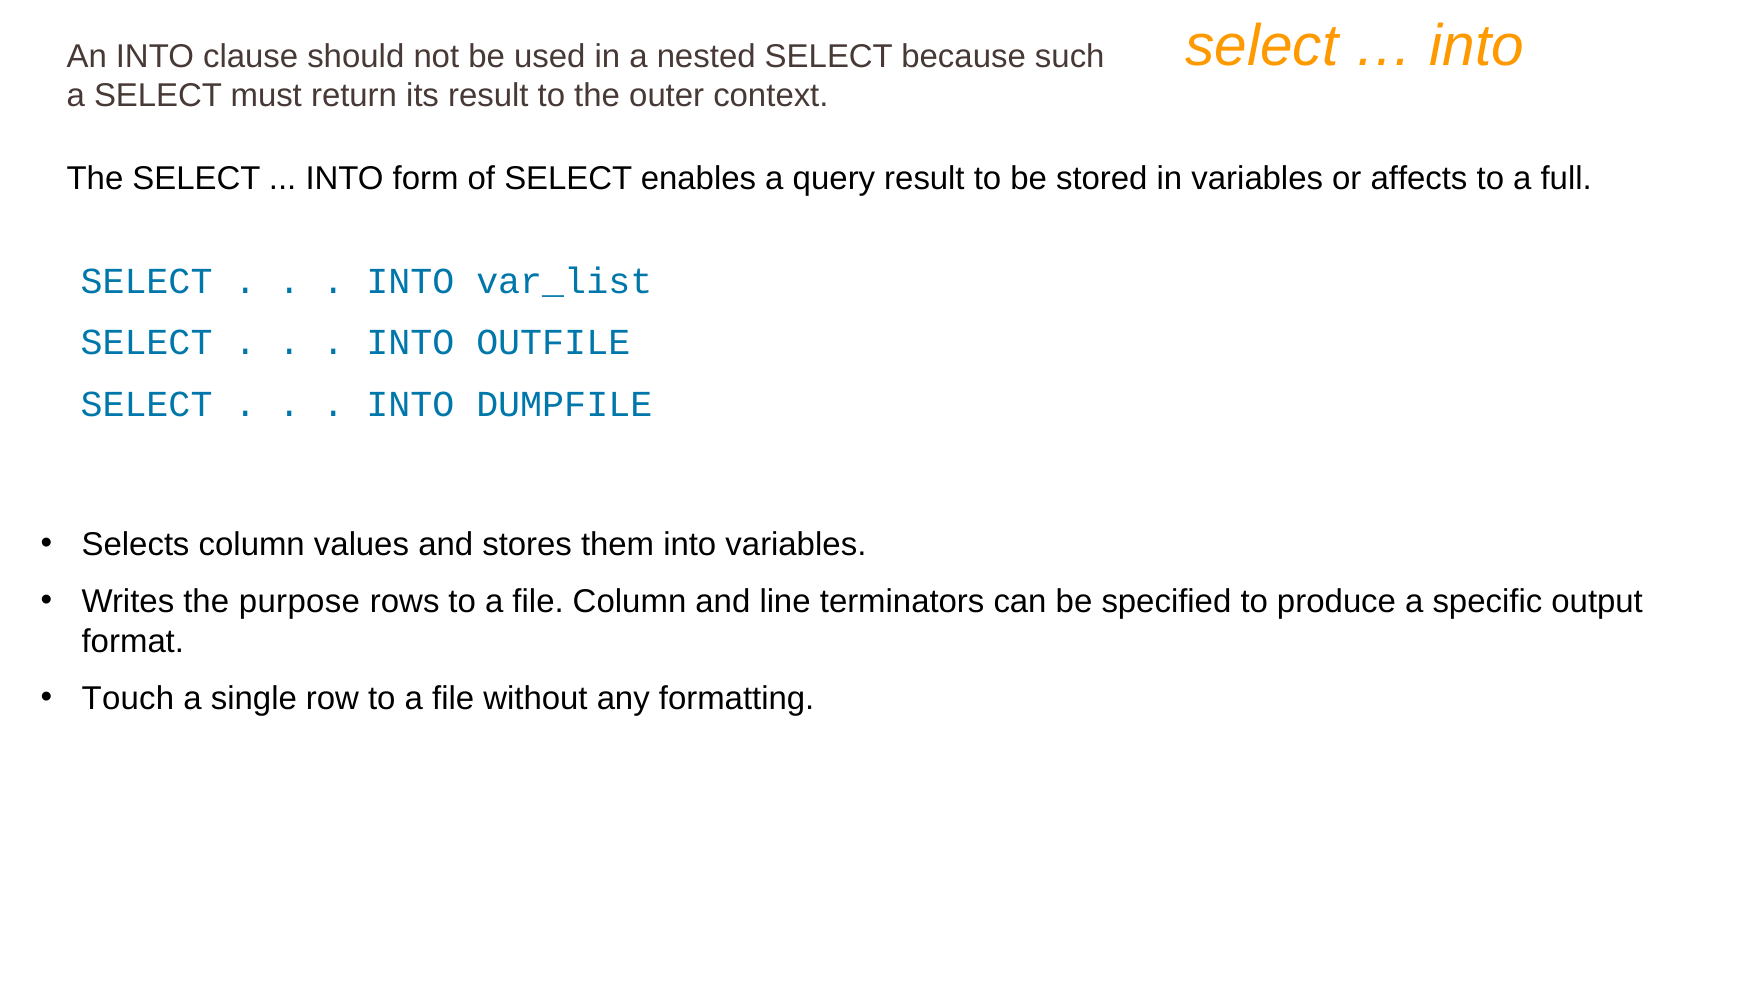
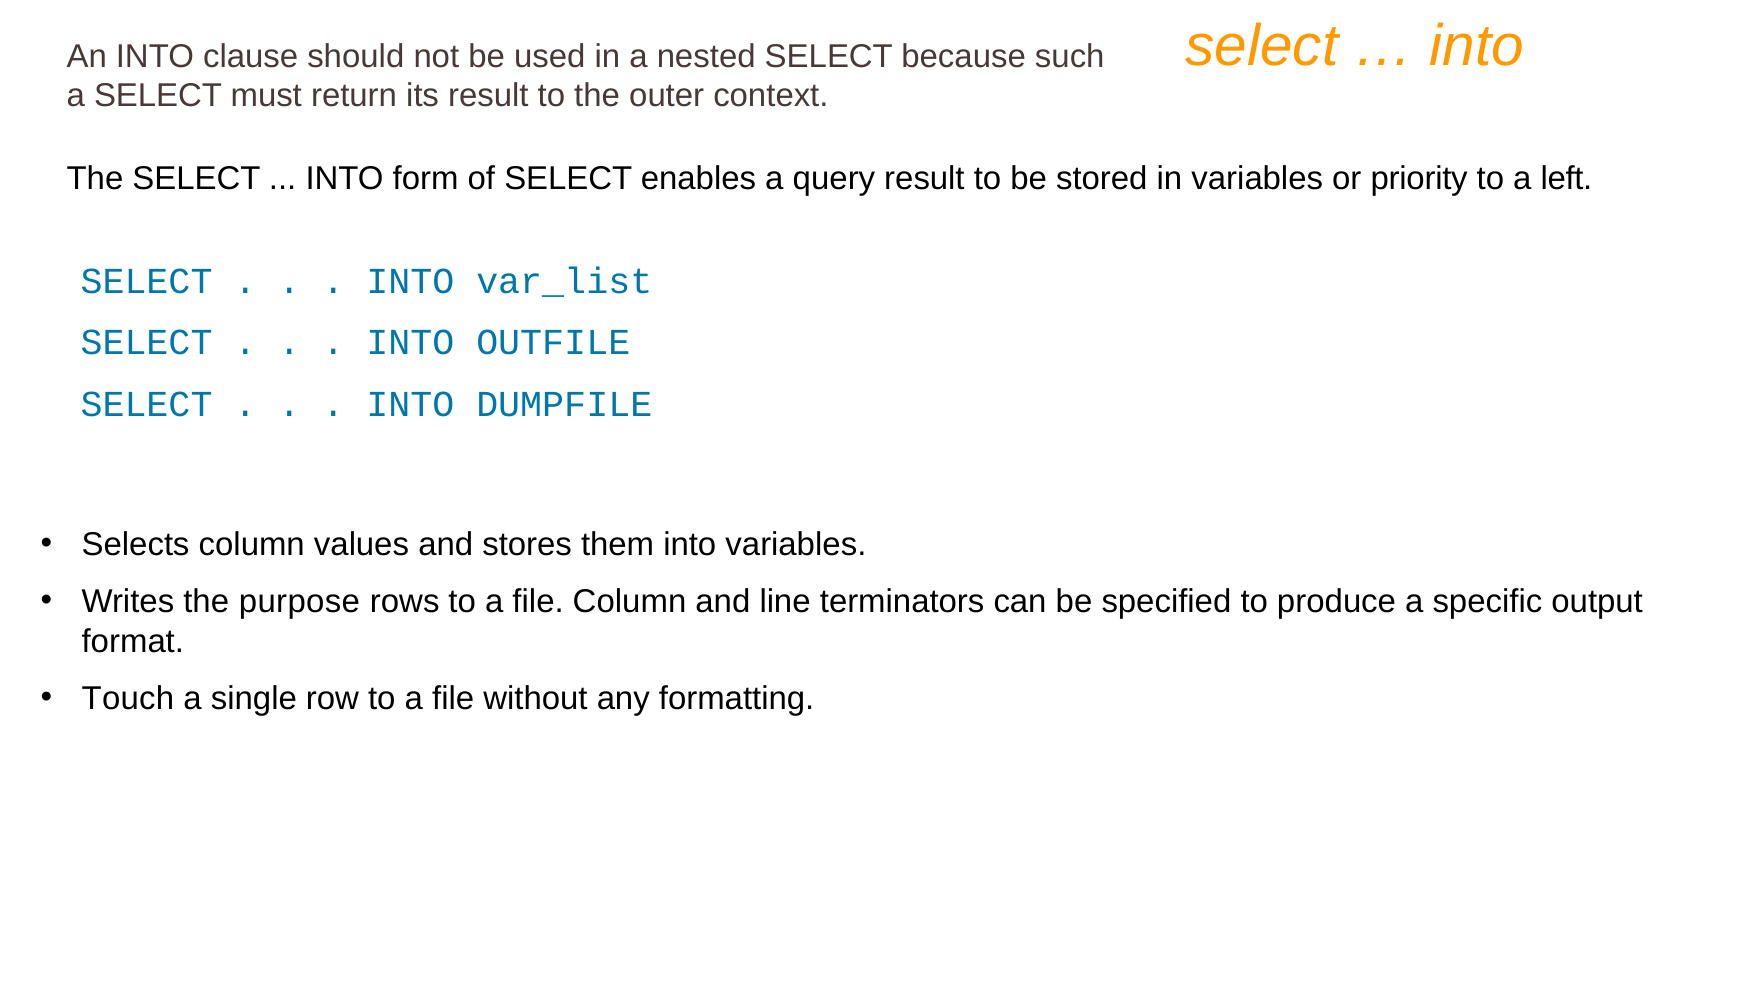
affects: affects -> priority (1419, 179)
full: full -> left (1566, 179)
